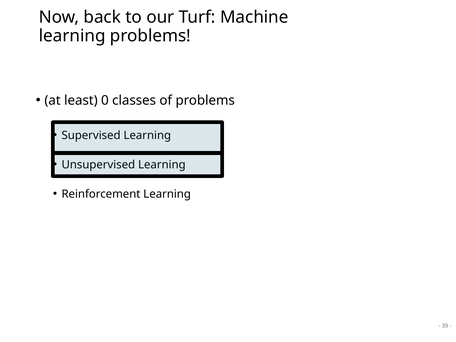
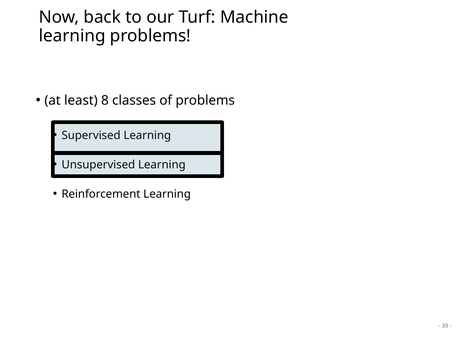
0: 0 -> 8 (105, 100)
